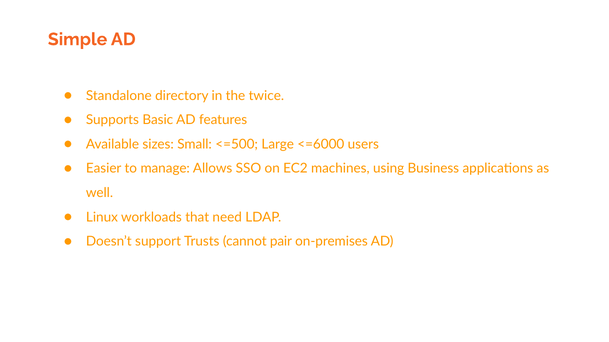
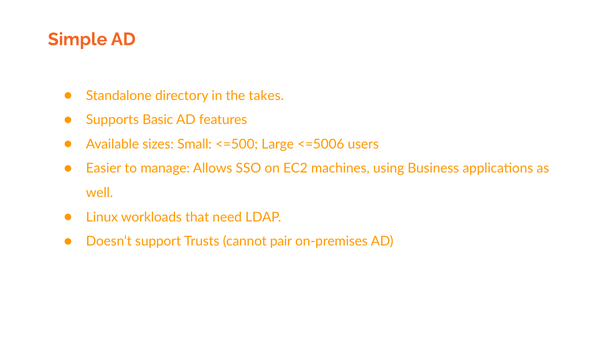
twice: twice -> takes (266, 96)
<=6000: <=6000 -> <=5006 (321, 144)
